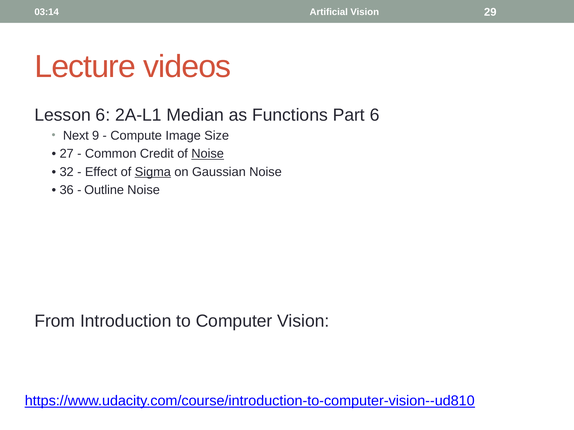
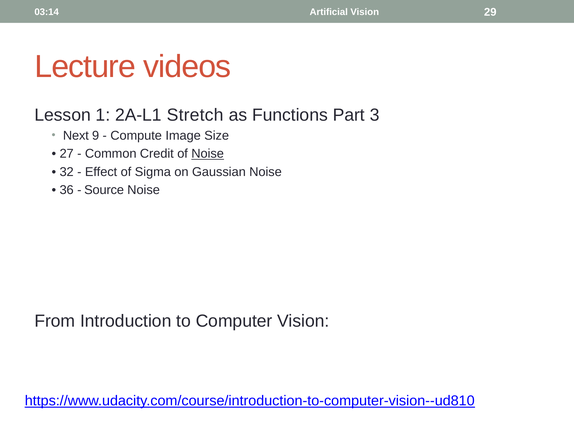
Lesson 6: 6 -> 1 (103, 115)
Median: Median -> Stretch (195, 115)
Part 6: 6 -> 3 (375, 115)
Sigma underline: present -> none (153, 172)
Outline: Outline -> Source (104, 190)
